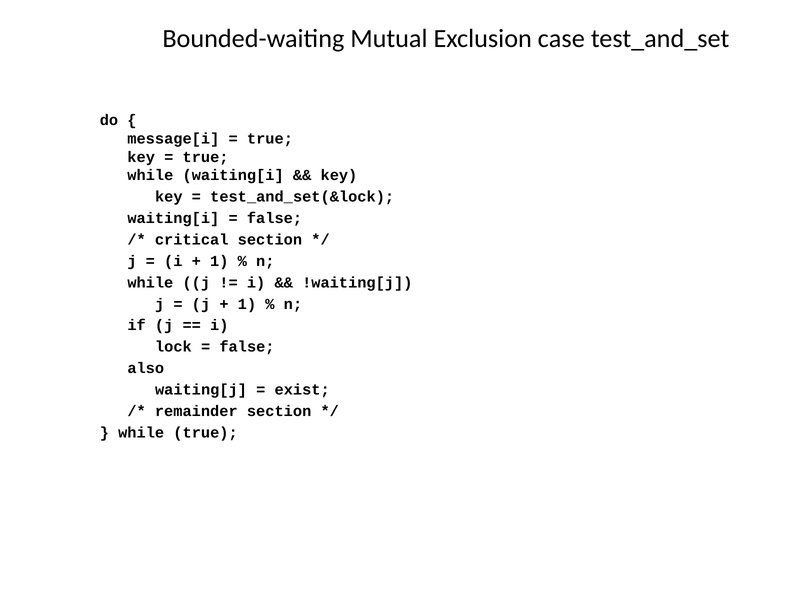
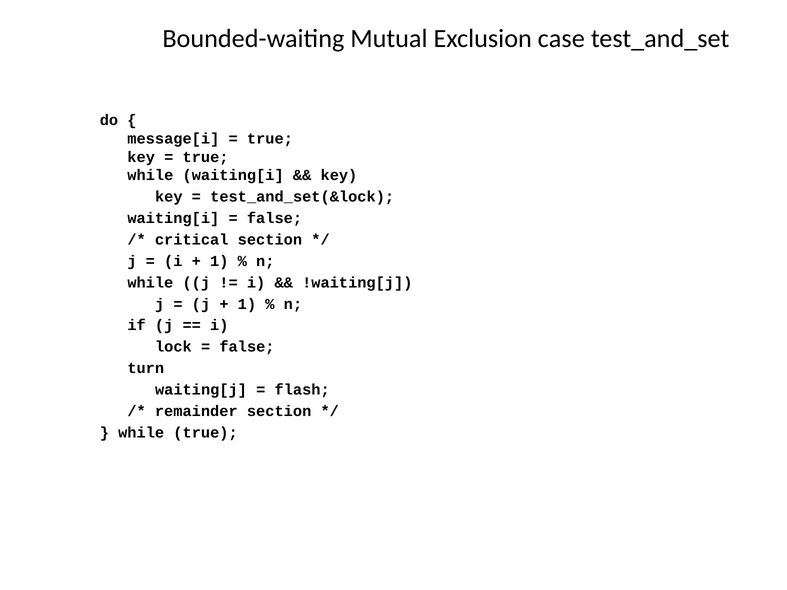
also: also -> turn (146, 368)
exist: exist -> flash (302, 390)
